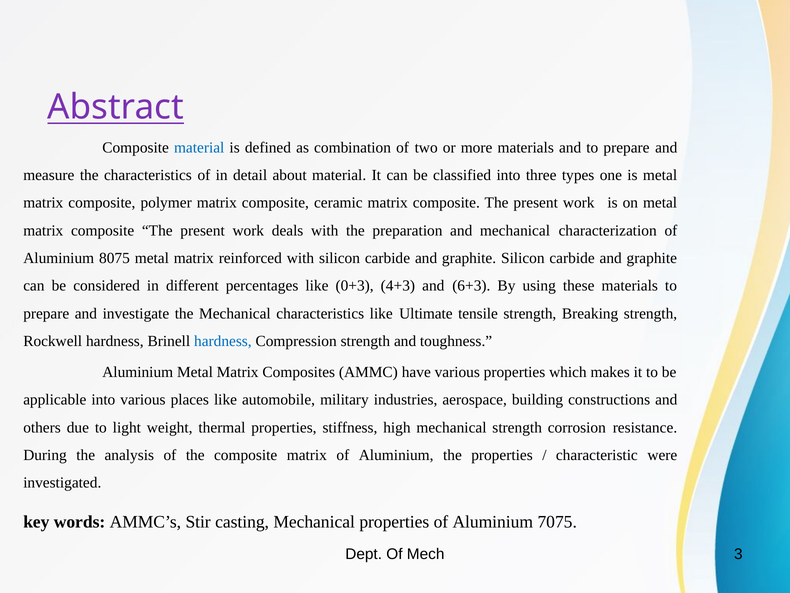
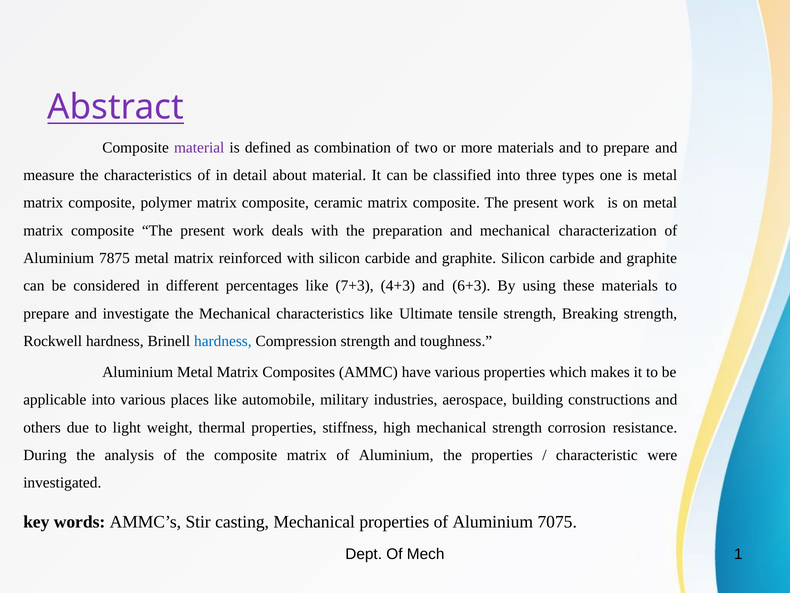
material colour: blue -> purple (199, 147)
8075: 8075 -> 7875 (114, 258)
0+3: 0+3 -> 7+3 (355, 286)
3: 3 -> 1 (738, 554)
